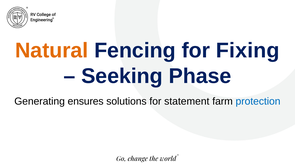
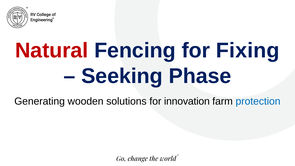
Natural colour: orange -> red (52, 50)
ensures: ensures -> wooden (86, 101)
statement: statement -> innovation (187, 101)
